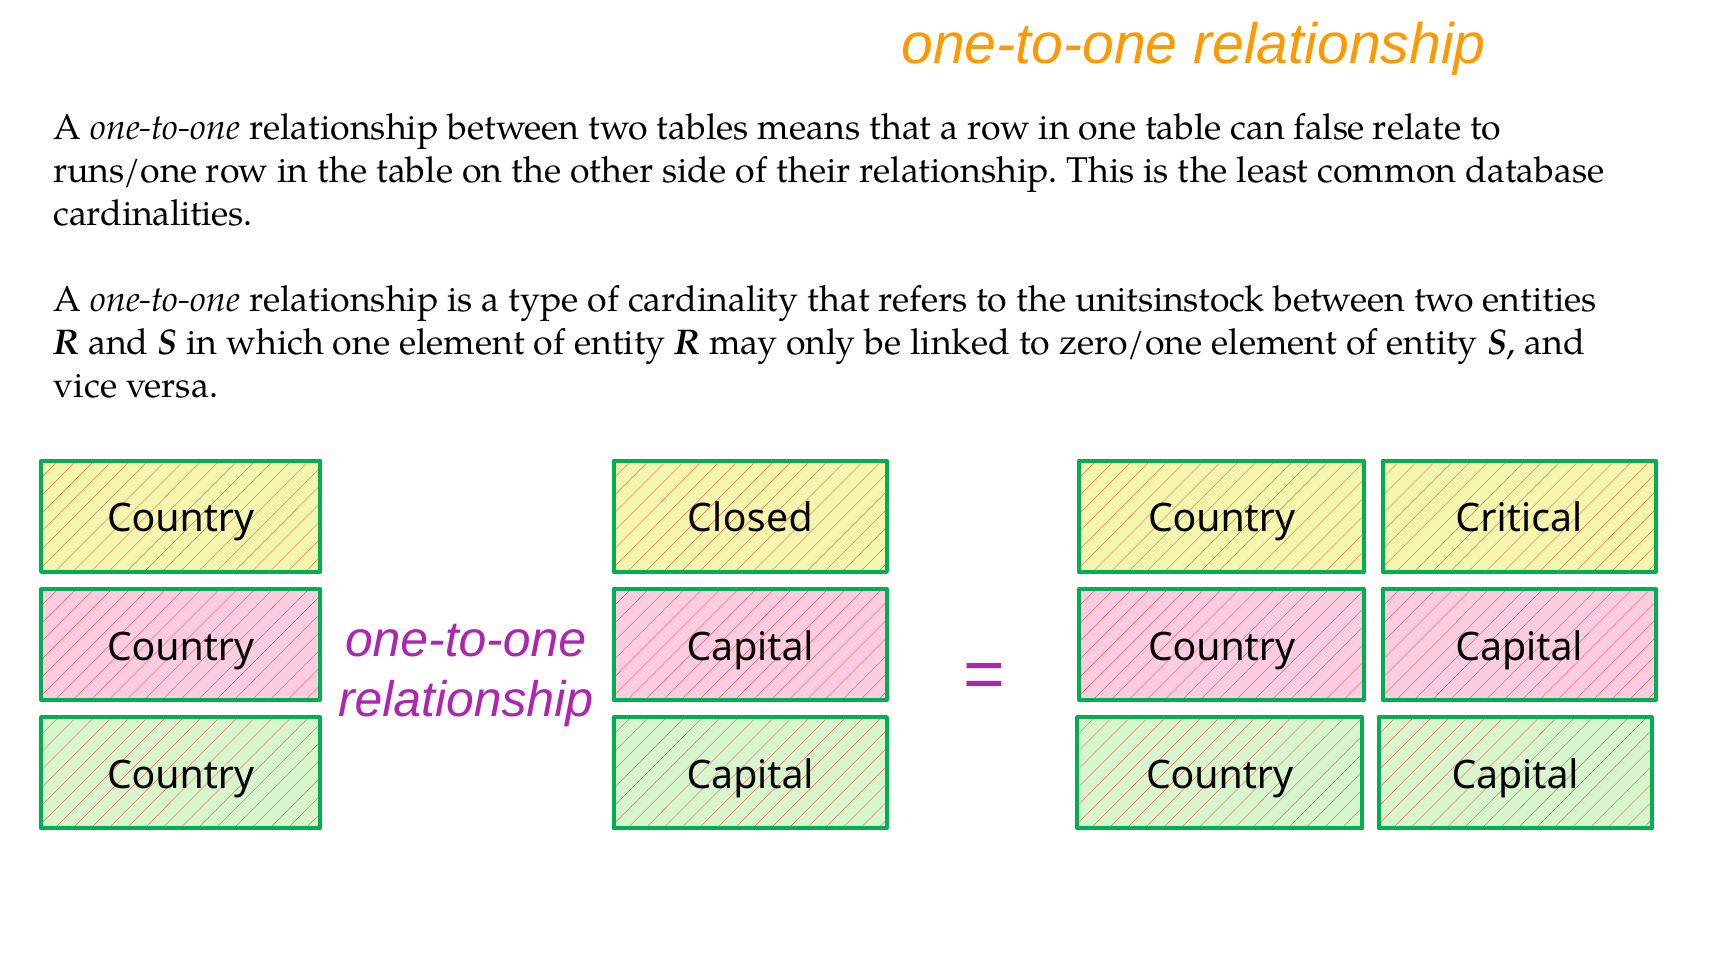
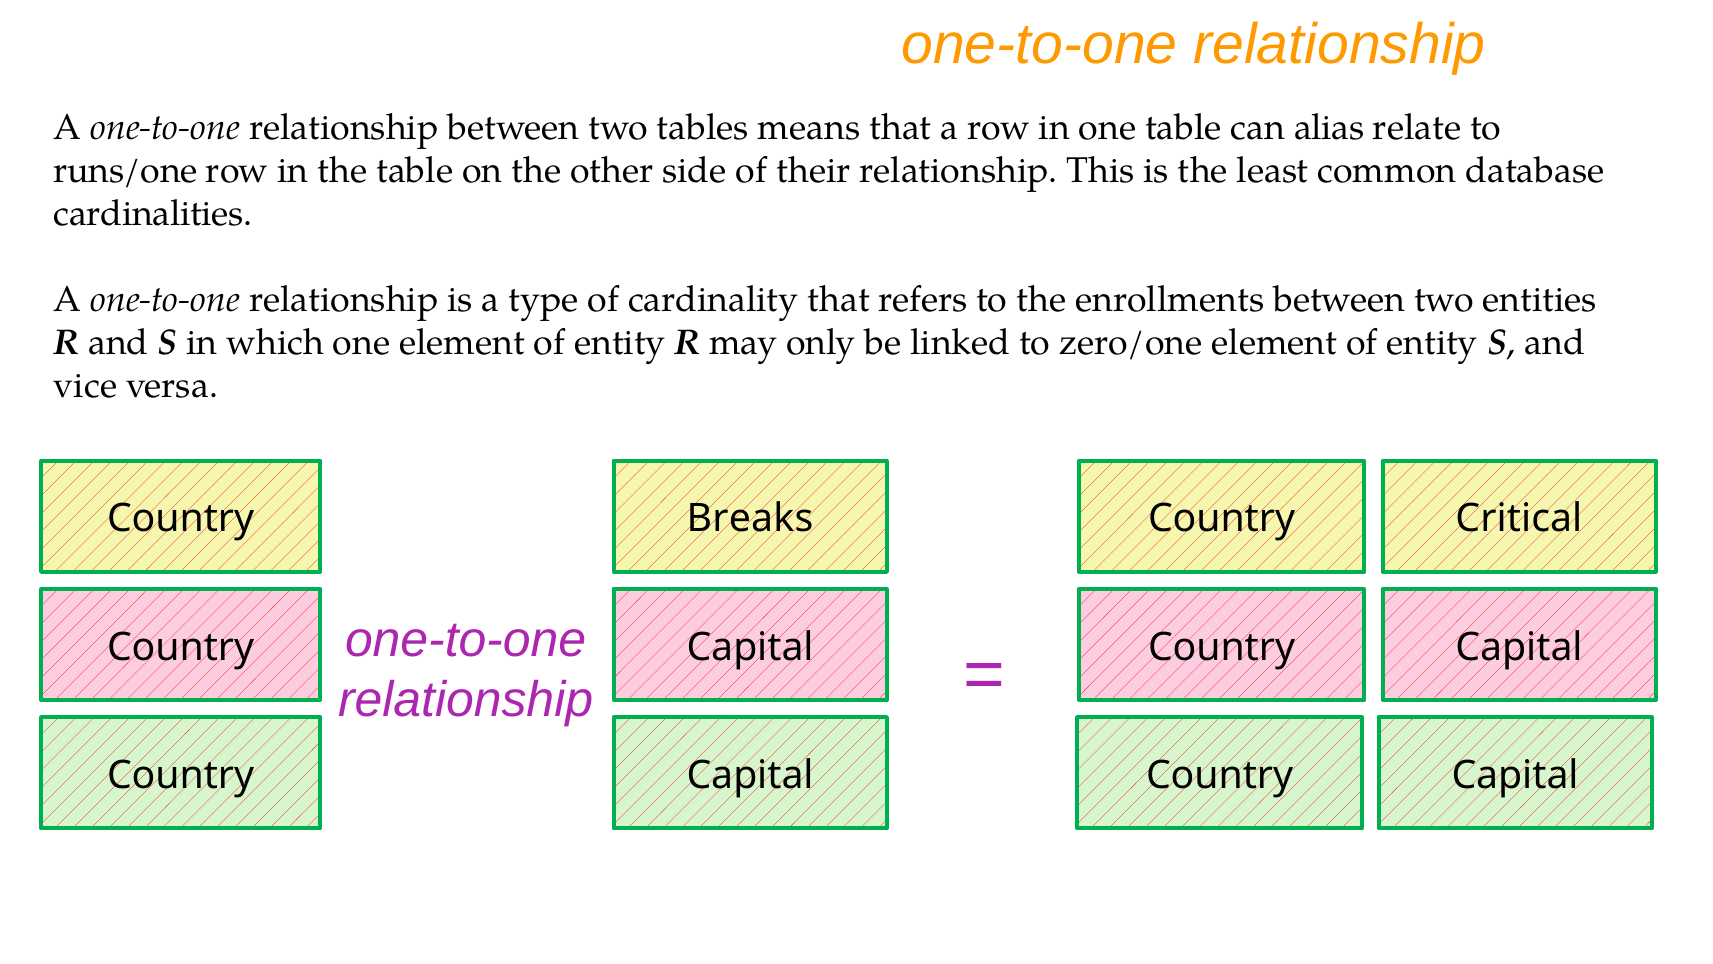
false: false -> alias (1329, 128)
unitsinstock: unitsinstock -> enrollments (1170, 300)
Closed: Closed -> Breaks (750, 519)
